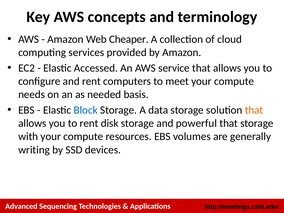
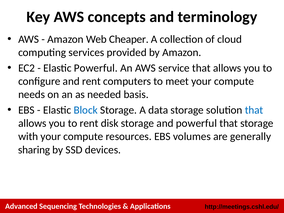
Elastic Accessed: Accessed -> Powerful (96, 68)
that colour: orange -> blue (254, 110)
writing: writing -> sharing (34, 150)
